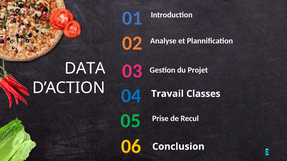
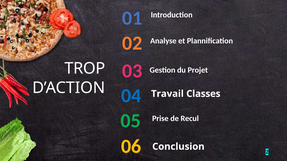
DATA: DATA -> TROP (85, 69)
